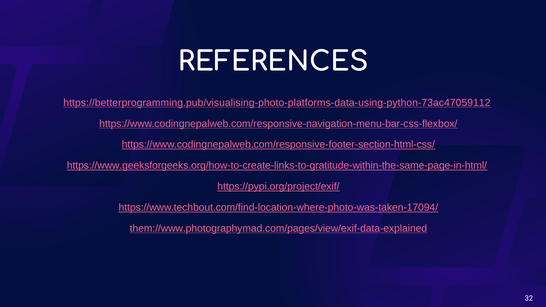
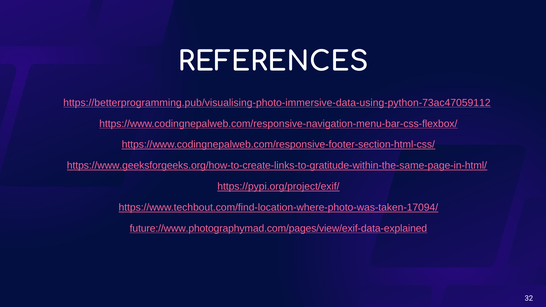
https://betterprogramming.pub/visualising-photo-platforms-data-using-python-73ac47059112: https://betterprogramming.pub/visualising-photo-platforms-data-using-python-73ac47059112 -> https://betterprogramming.pub/visualising-photo-immersive-data-using-python-73ac47059112 (277, 103)
them://www.photographymad.com/pages/view/exif-data-explained: them://www.photographymad.com/pages/view/exif-data-explained -> future://www.photographymad.com/pages/view/exif-data-explained (278, 228)
